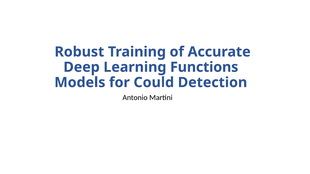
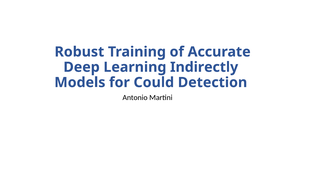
Functions: Functions -> Indirectly (204, 67)
